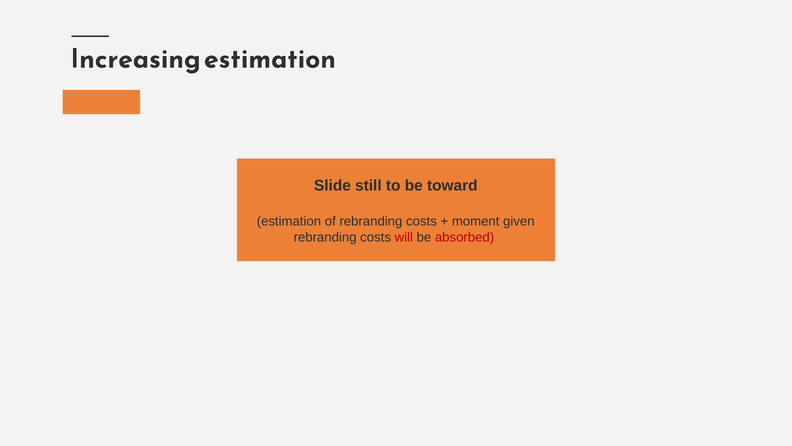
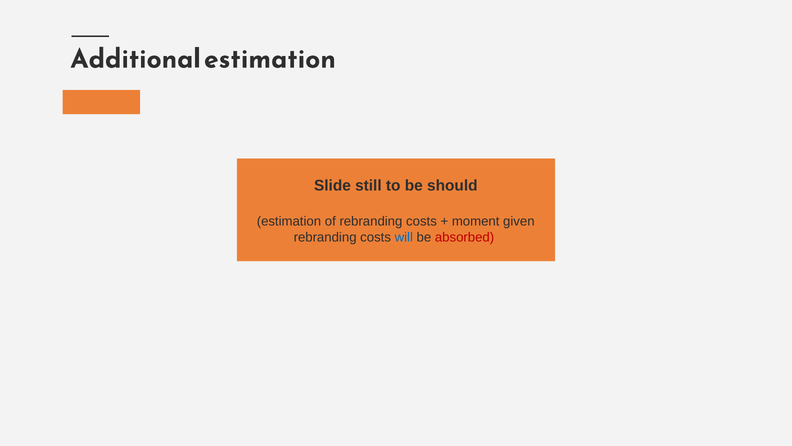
Increasing: Increasing -> Additional (136, 59)
toward: toward -> should (452, 186)
will colour: red -> blue (404, 237)
